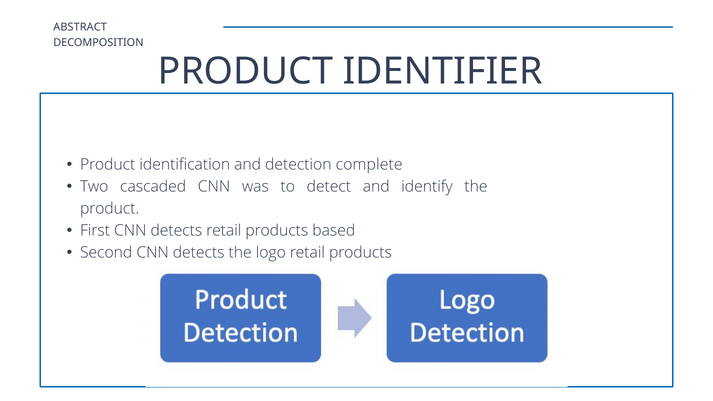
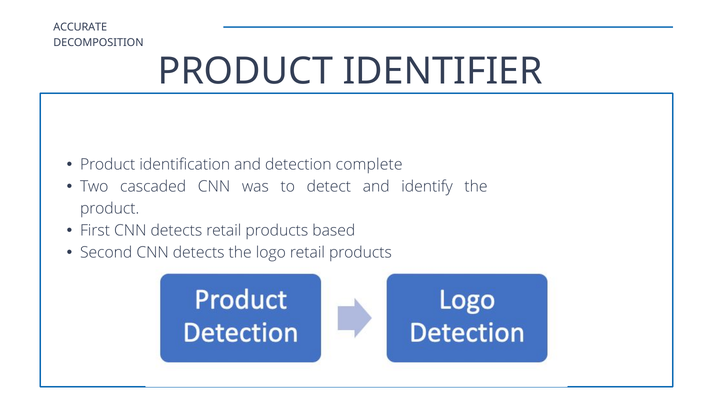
ABSTRACT: ABSTRACT -> ACCURATE (80, 27)
